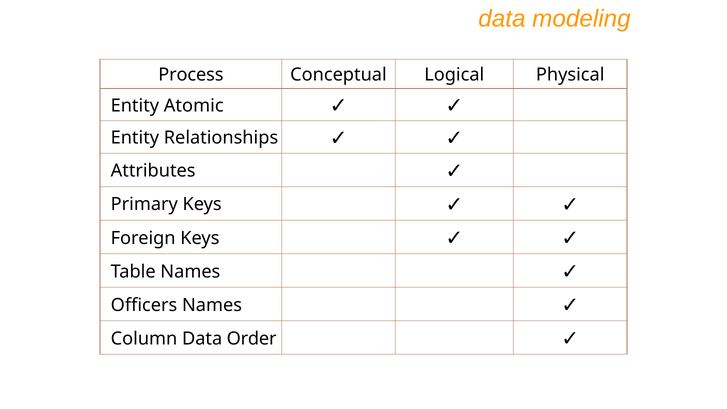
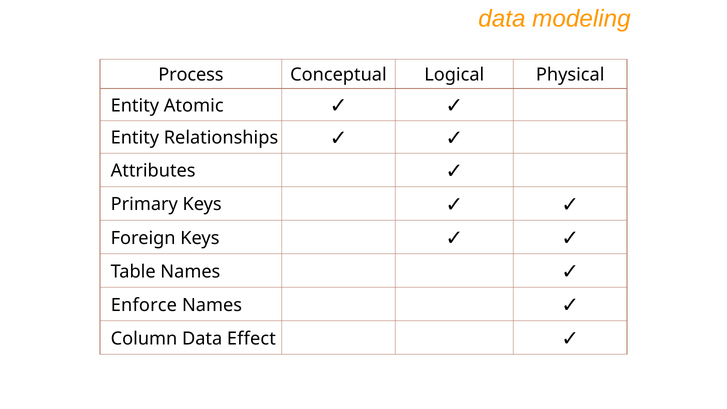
Officers: Officers -> Enforce (144, 305)
Order: Order -> Effect (251, 339)
